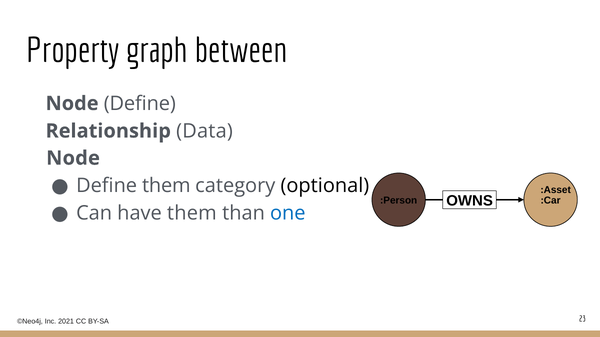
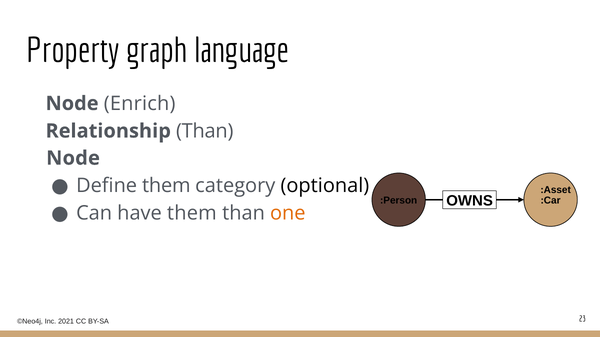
between: between -> language (242, 51)
Node Define: Define -> Enrich (140, 104)
Relationship Data: Data -> Than (205, 131)
one colour: blue -> orange (288, 214)
